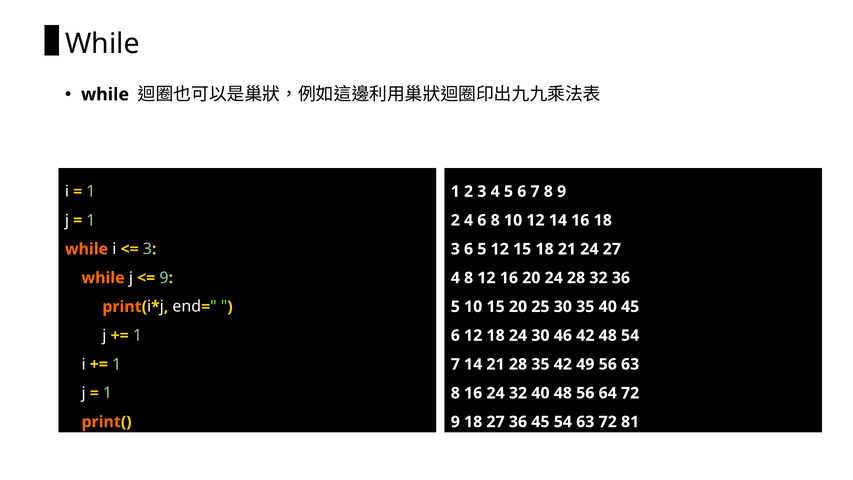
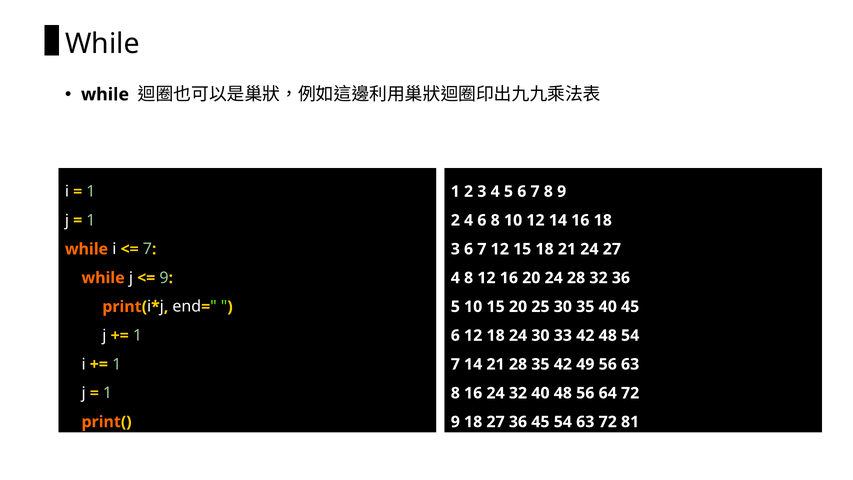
3: 3 -> 7 (147, 249)
3 6 5: 5 -> 7 (482, 249)
46: 46 -> 33 (563, 335)
